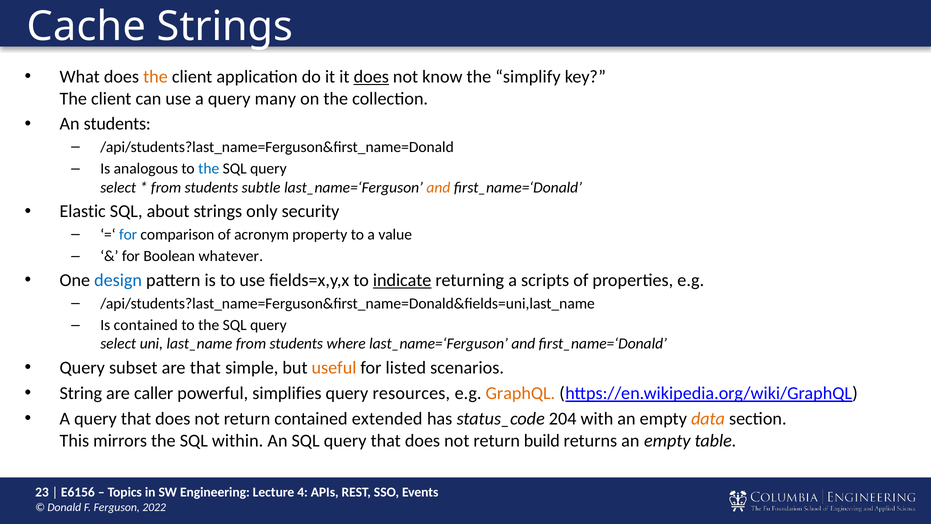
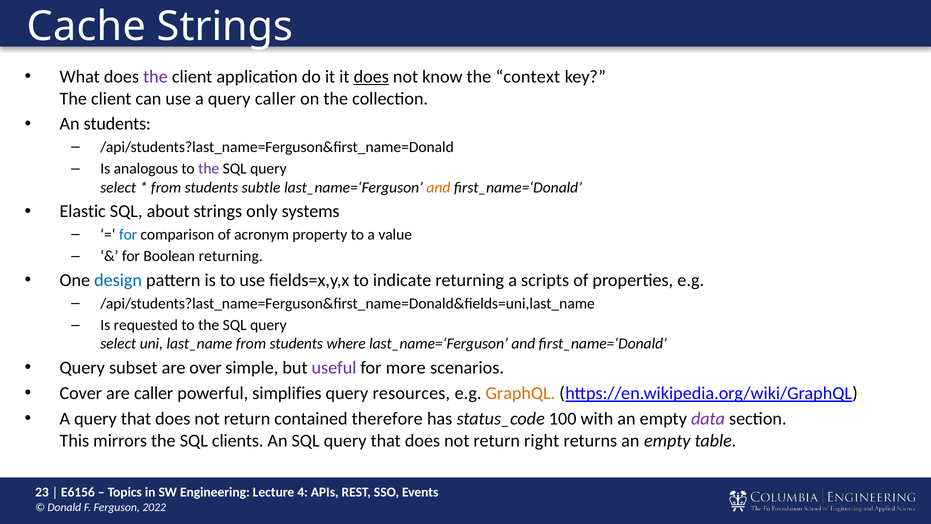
the colour: orange -> purple (155, 77)
simplify: simplify -> context (528, 77)
query many: many -> caller (275, 99)
the colour: blue -> purple (209, 169)
security: security -> systems (311, 211)
Boolean whatever: whatever -> returning (231, 256)
indicate underline: present -> none (402, 280)
Is contained: contained -> requested (146, 325)
are that: that -> over (206, 368)
useful colour: orange -> purple (334, 368)
listed: listed -> more (406, 368)
String: String -> Cover (81, 393)
extended: extended -> therefore (387, 419)
204: 204 -> 100 (563, 419)
data colour: orange -> purple (708, 419)
within: within -> clients (238, 440)
build: build -> right (542, 440)
